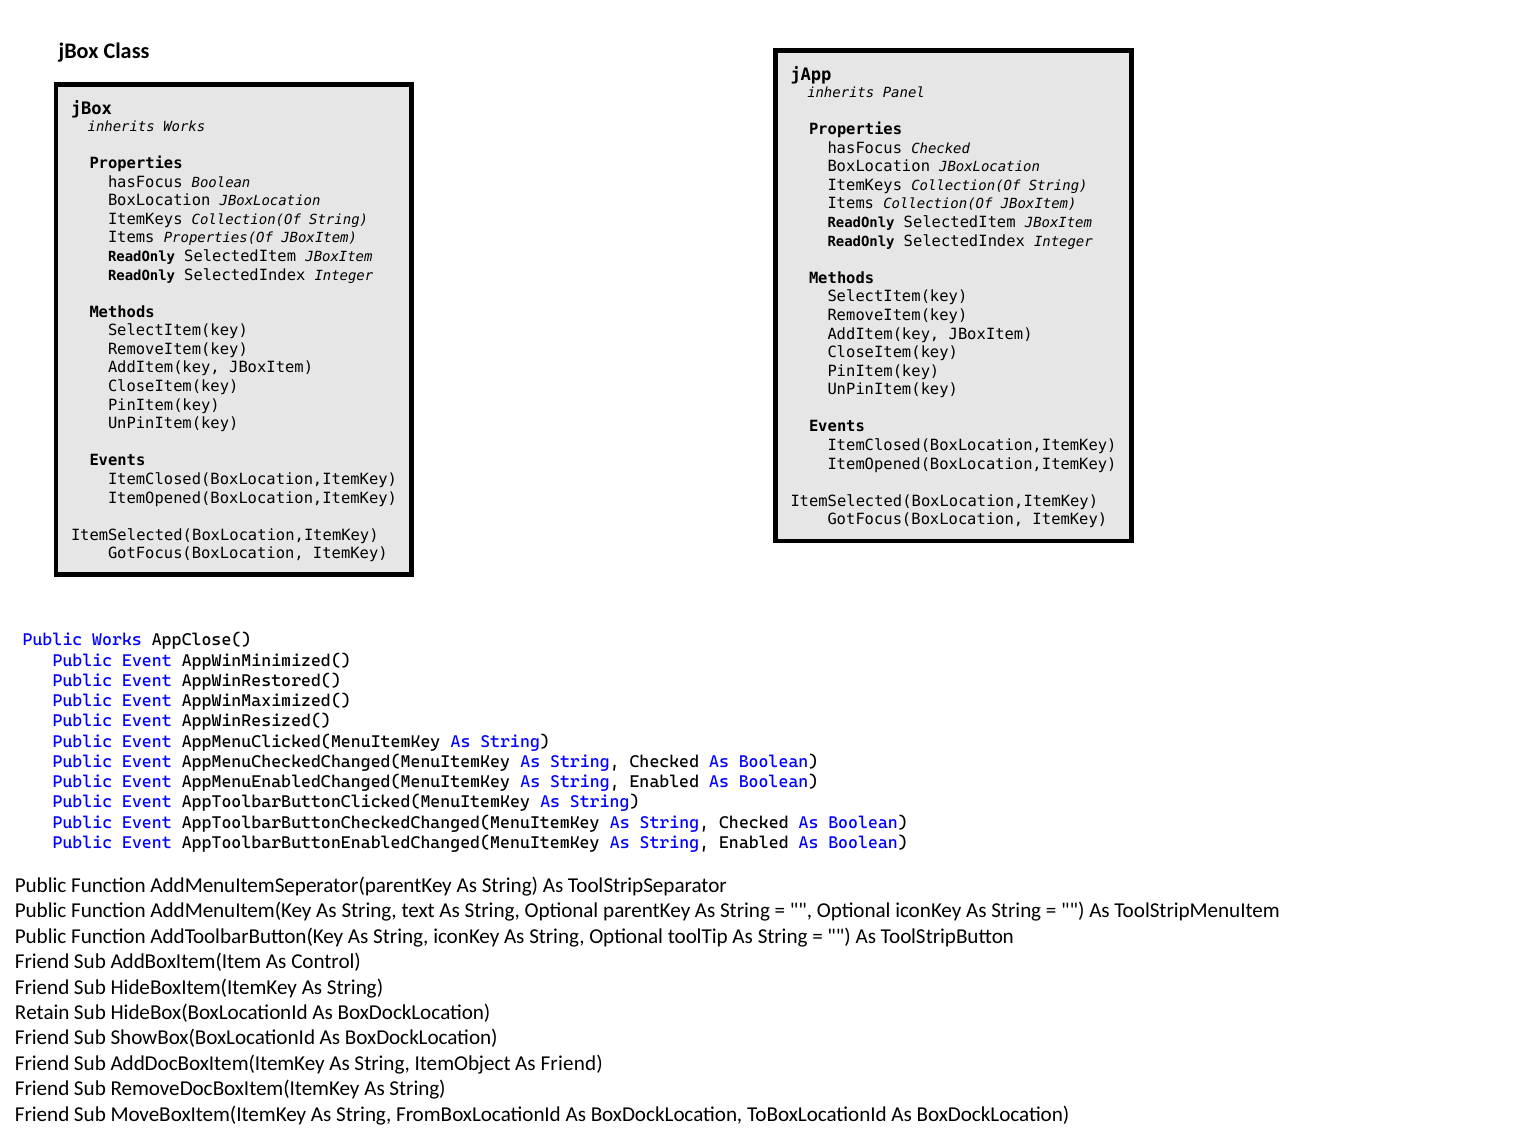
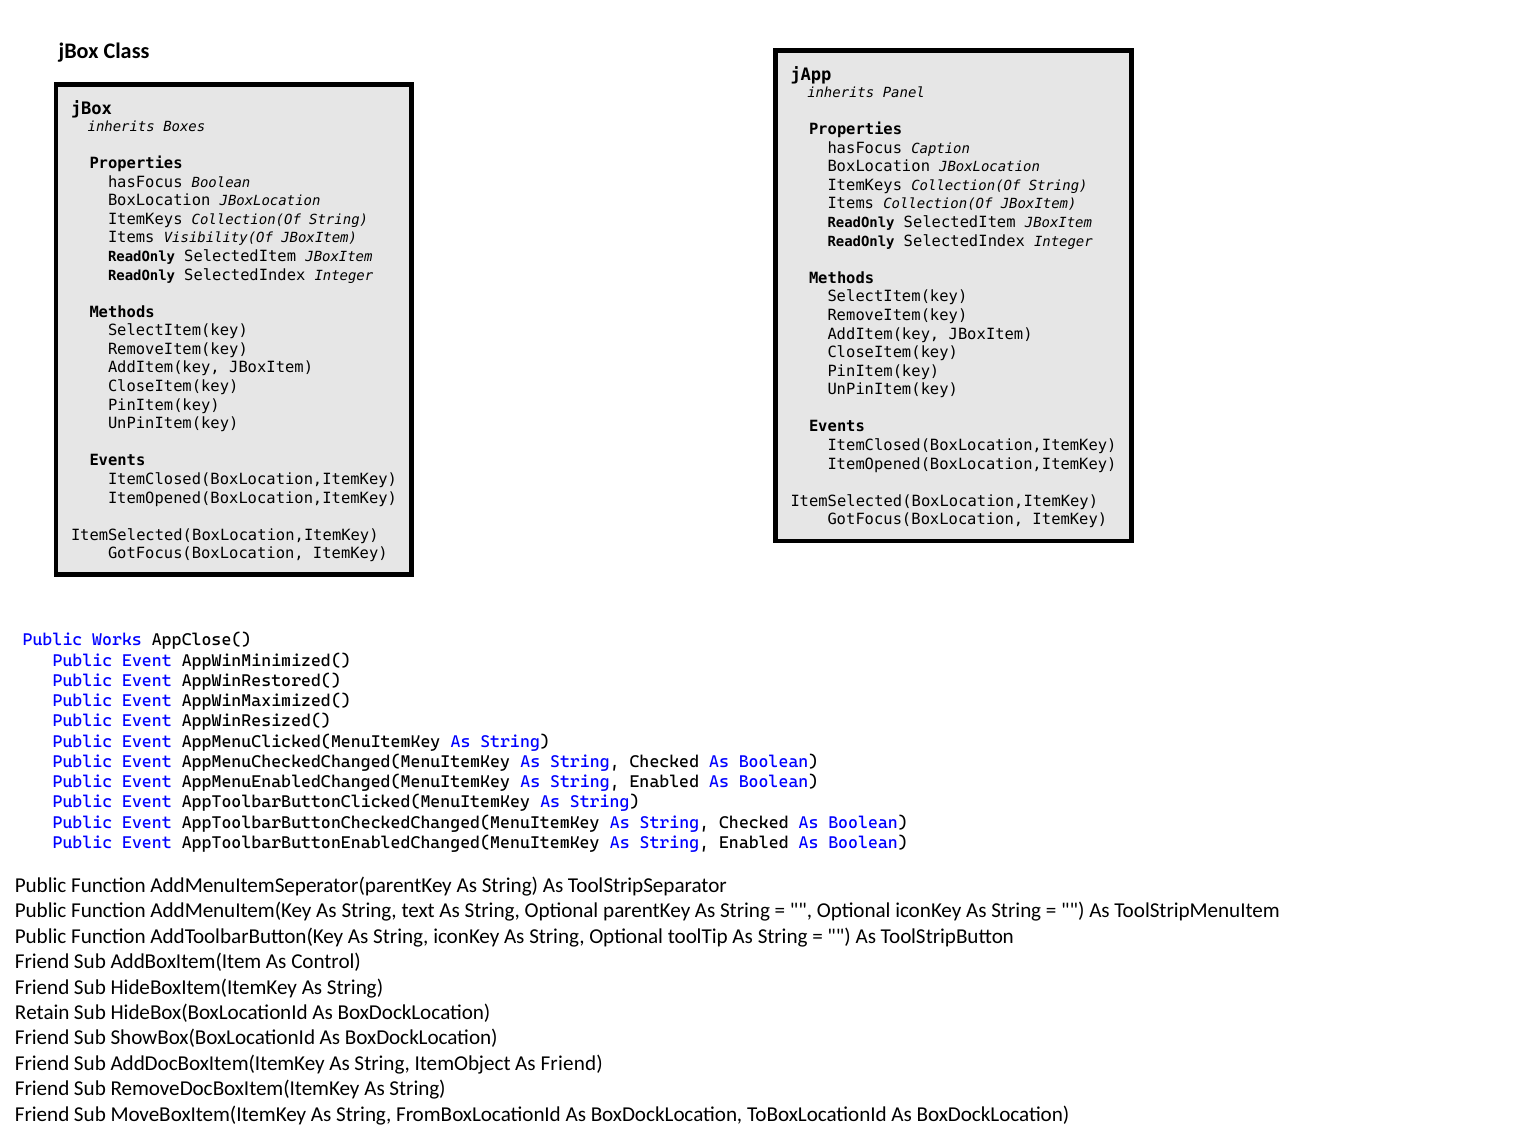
inherits Works: Works -> Boxes (184, 127)
hasFocus Checked: Checked -> Caption (941, 148)
Properties(Of: Properties(Of -> Visibility(Of (218, 238)
